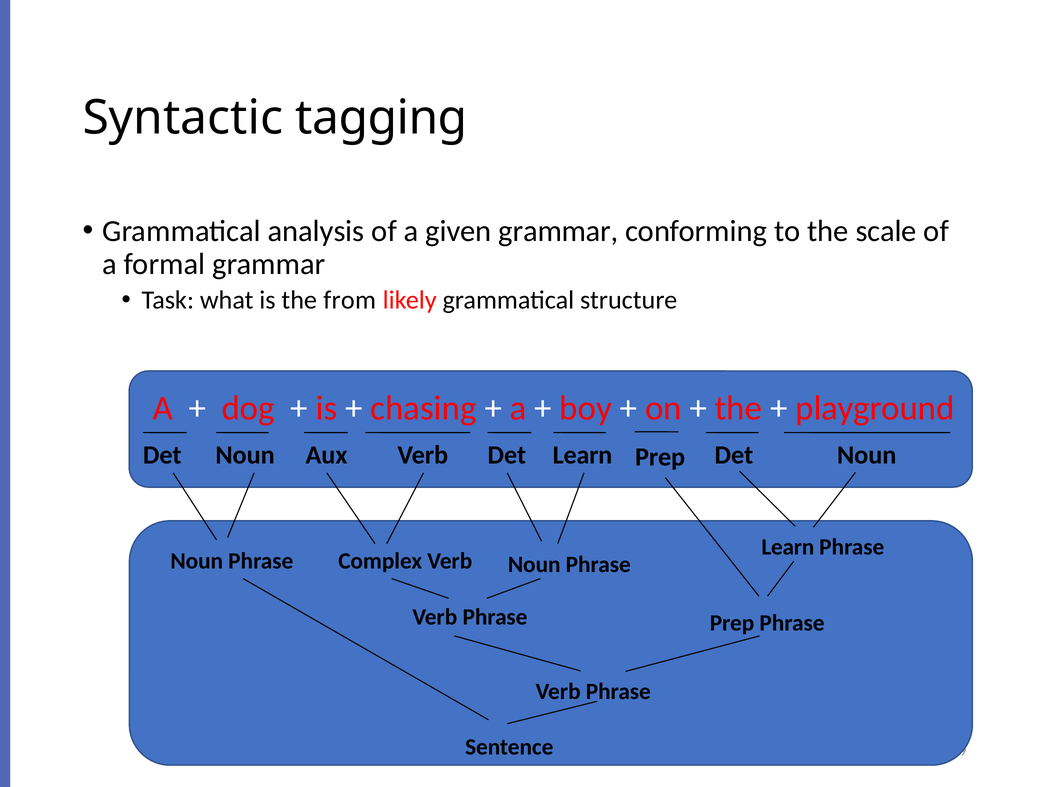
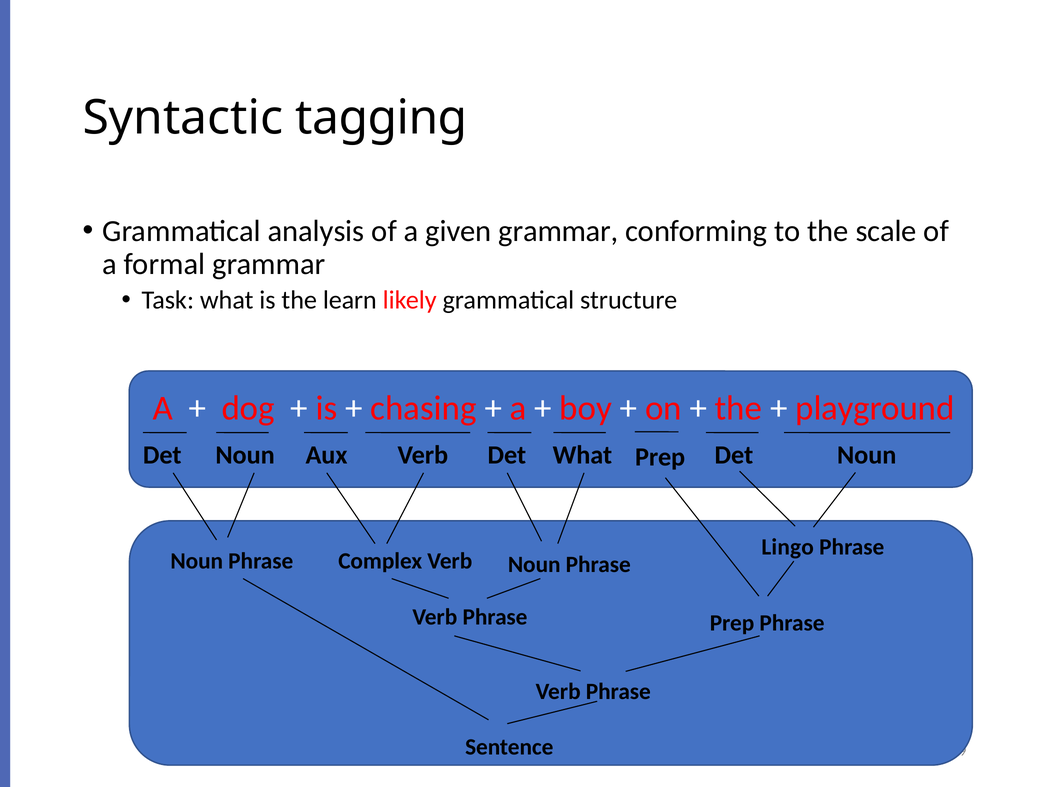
from: from -> learn (350, 300)
Det Learn: Learn -> What (582, 455)
Learn: Learn -> Lingo (788, 547)
